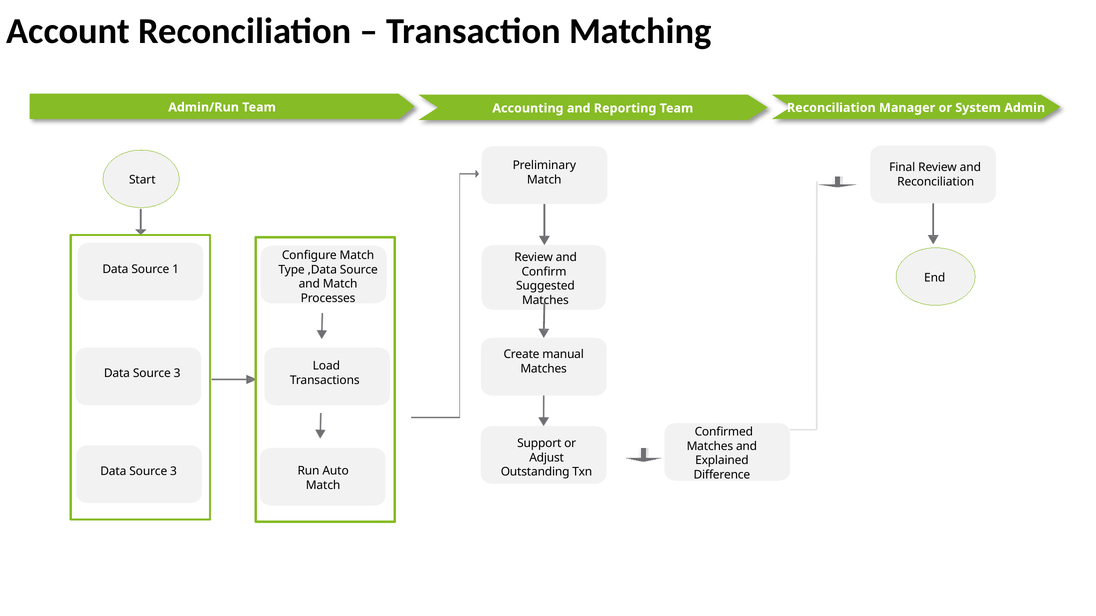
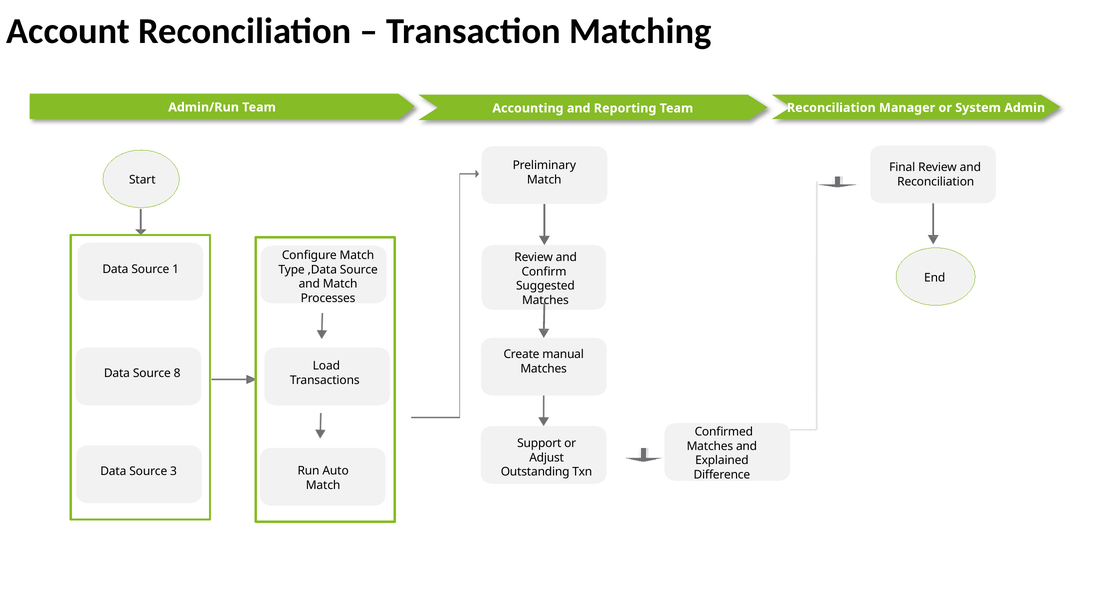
3: 3 -> 8 (177, 373)
